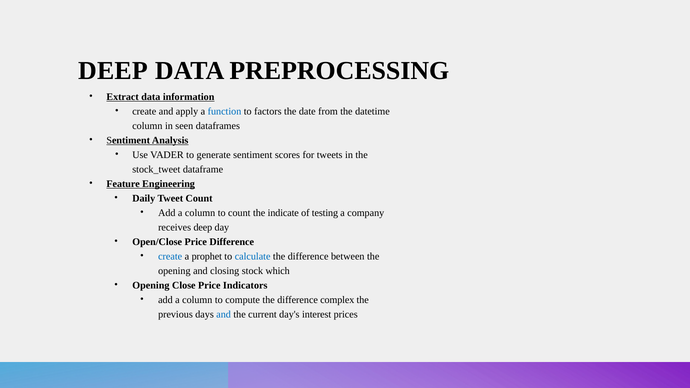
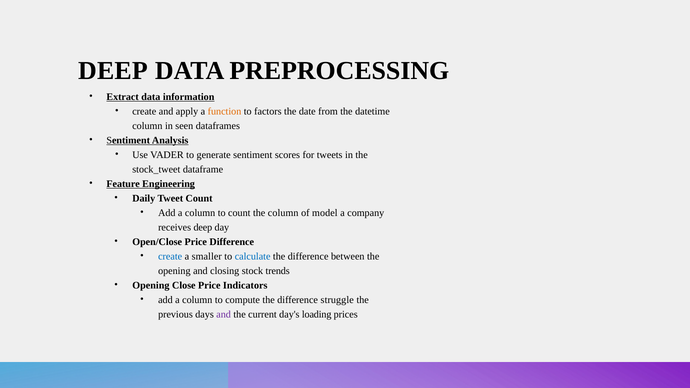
function colour: blue -> orange (224, 111)
the indicate: indicate -> column (283, 213)
testing: testing -> model (325, 213)
prophet: prophet -> smaller (207, 256)
which: which -> trends (278, 271)
complex: complex -> struggle (337, 300)
and colour: blue -> purple (224, 314)
interest: interest -> loading (317, 314)
